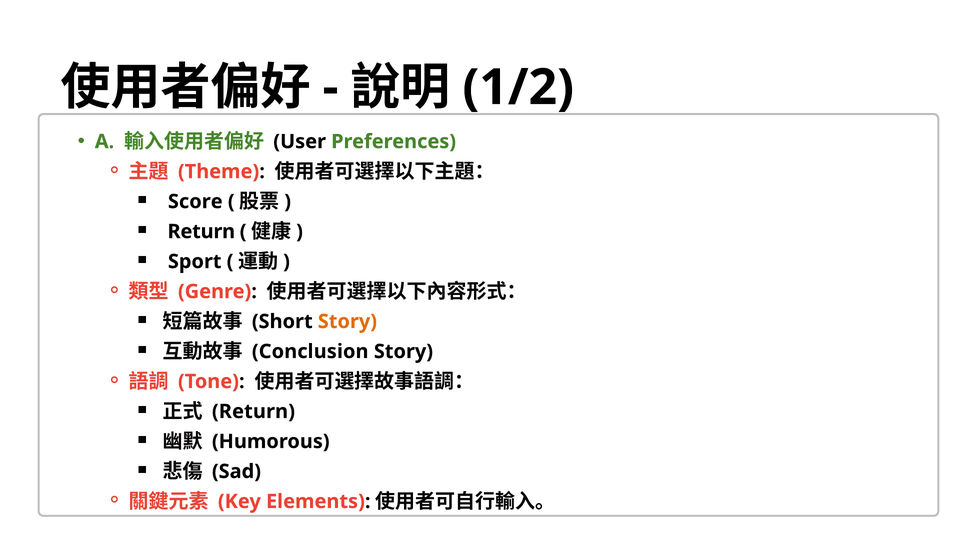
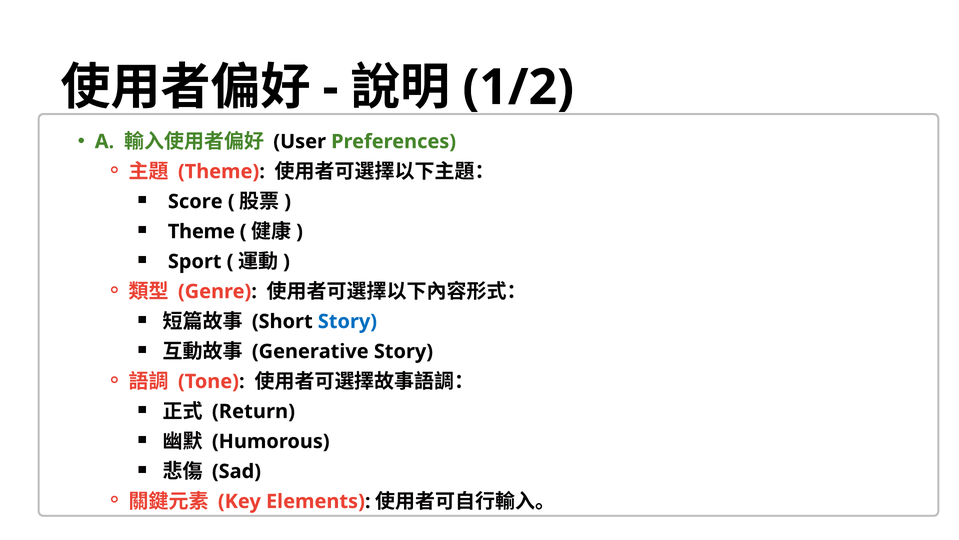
Return: Return -> Theme (201, 231)
Story colour: orange -> blue (347, 321)
Conclusion: Conclusion -> Generative (310, 351)
